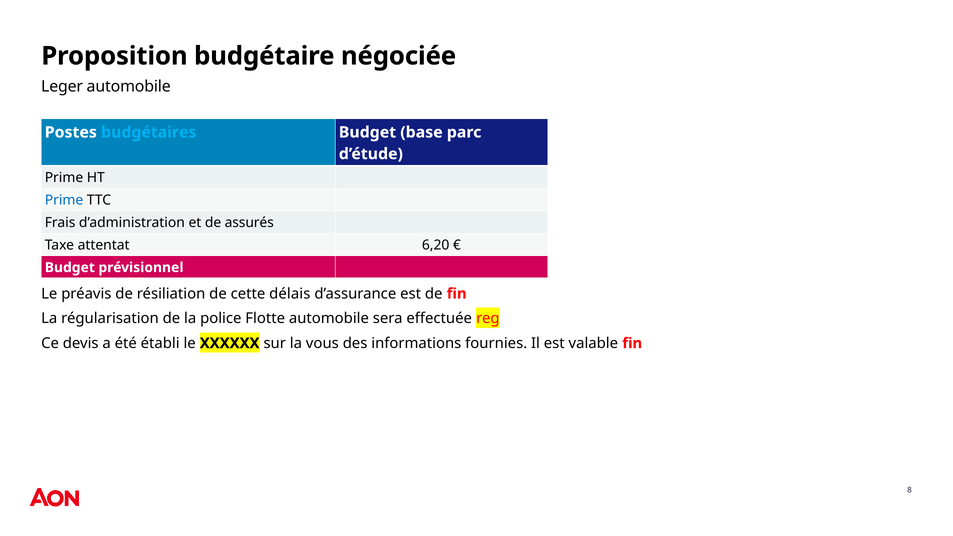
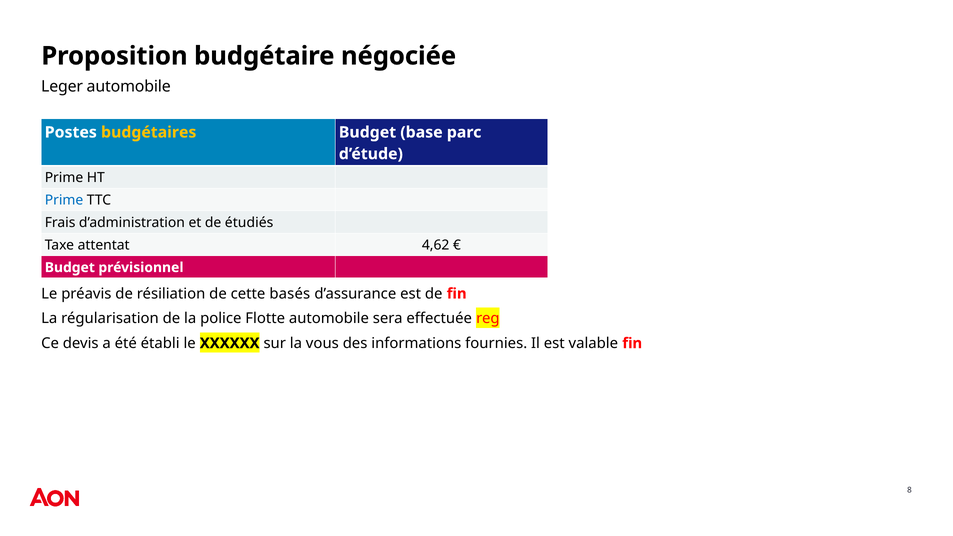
budgétaires colour: light blue -> yellow (149, 132)
assurés: assurés -> étudiés (249, 223)
6,20: 6,20 -> 4,62 (436, 245)
délais: délais -> basés (290, 294)
